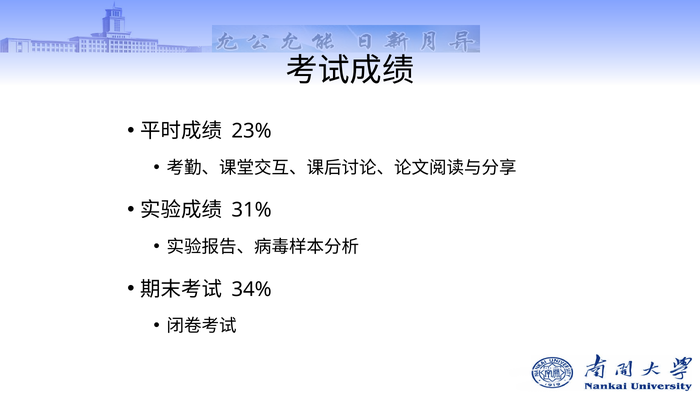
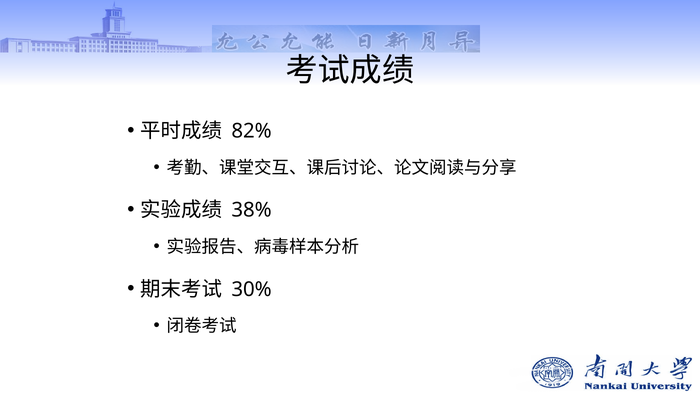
23%: 23% -> 82% (252, 131)
31%: 31% -> 38% (252, 210)
34%: 34% -> 30% (252, 289)
